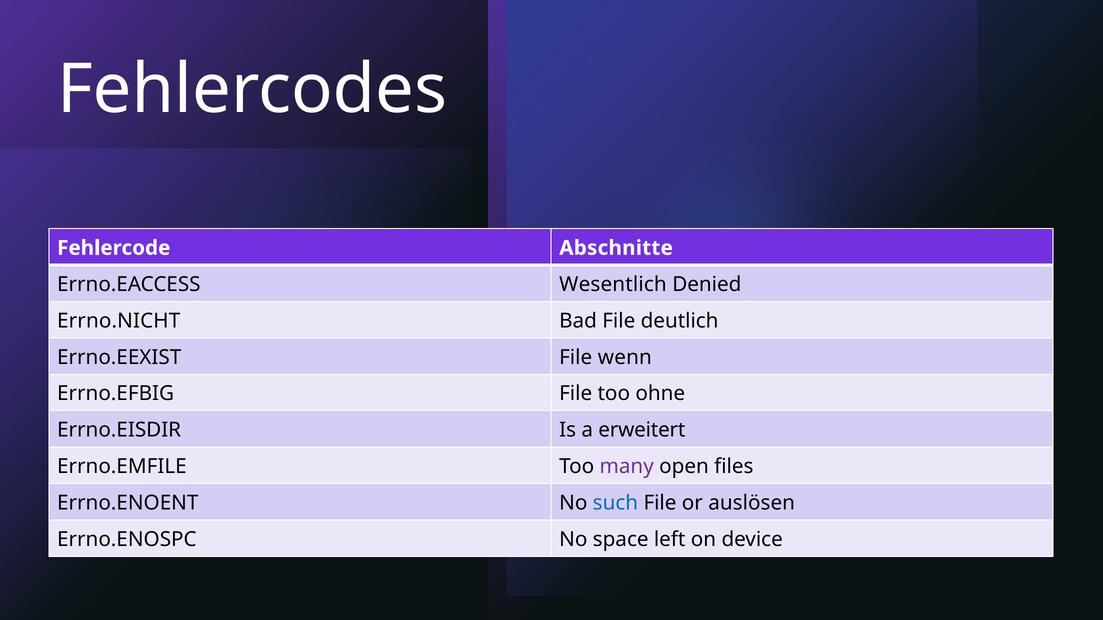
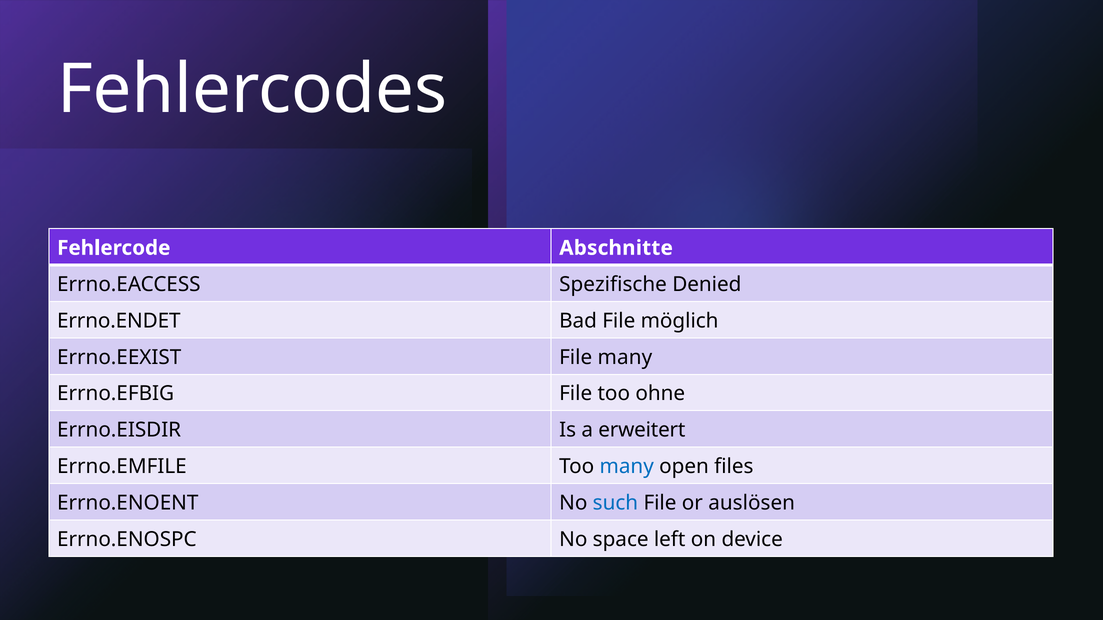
Wesentlich: Wesentlich -> Spezifische (613, 285)
Errno.NICHT: Errno.NICHT -> Errno.ENDET (119, 321)
deutlich: deutlich -> möglich (680, 321)
File wenn: wenn -> many (625, 357)
many colour: purple -> blue (627, 467)
